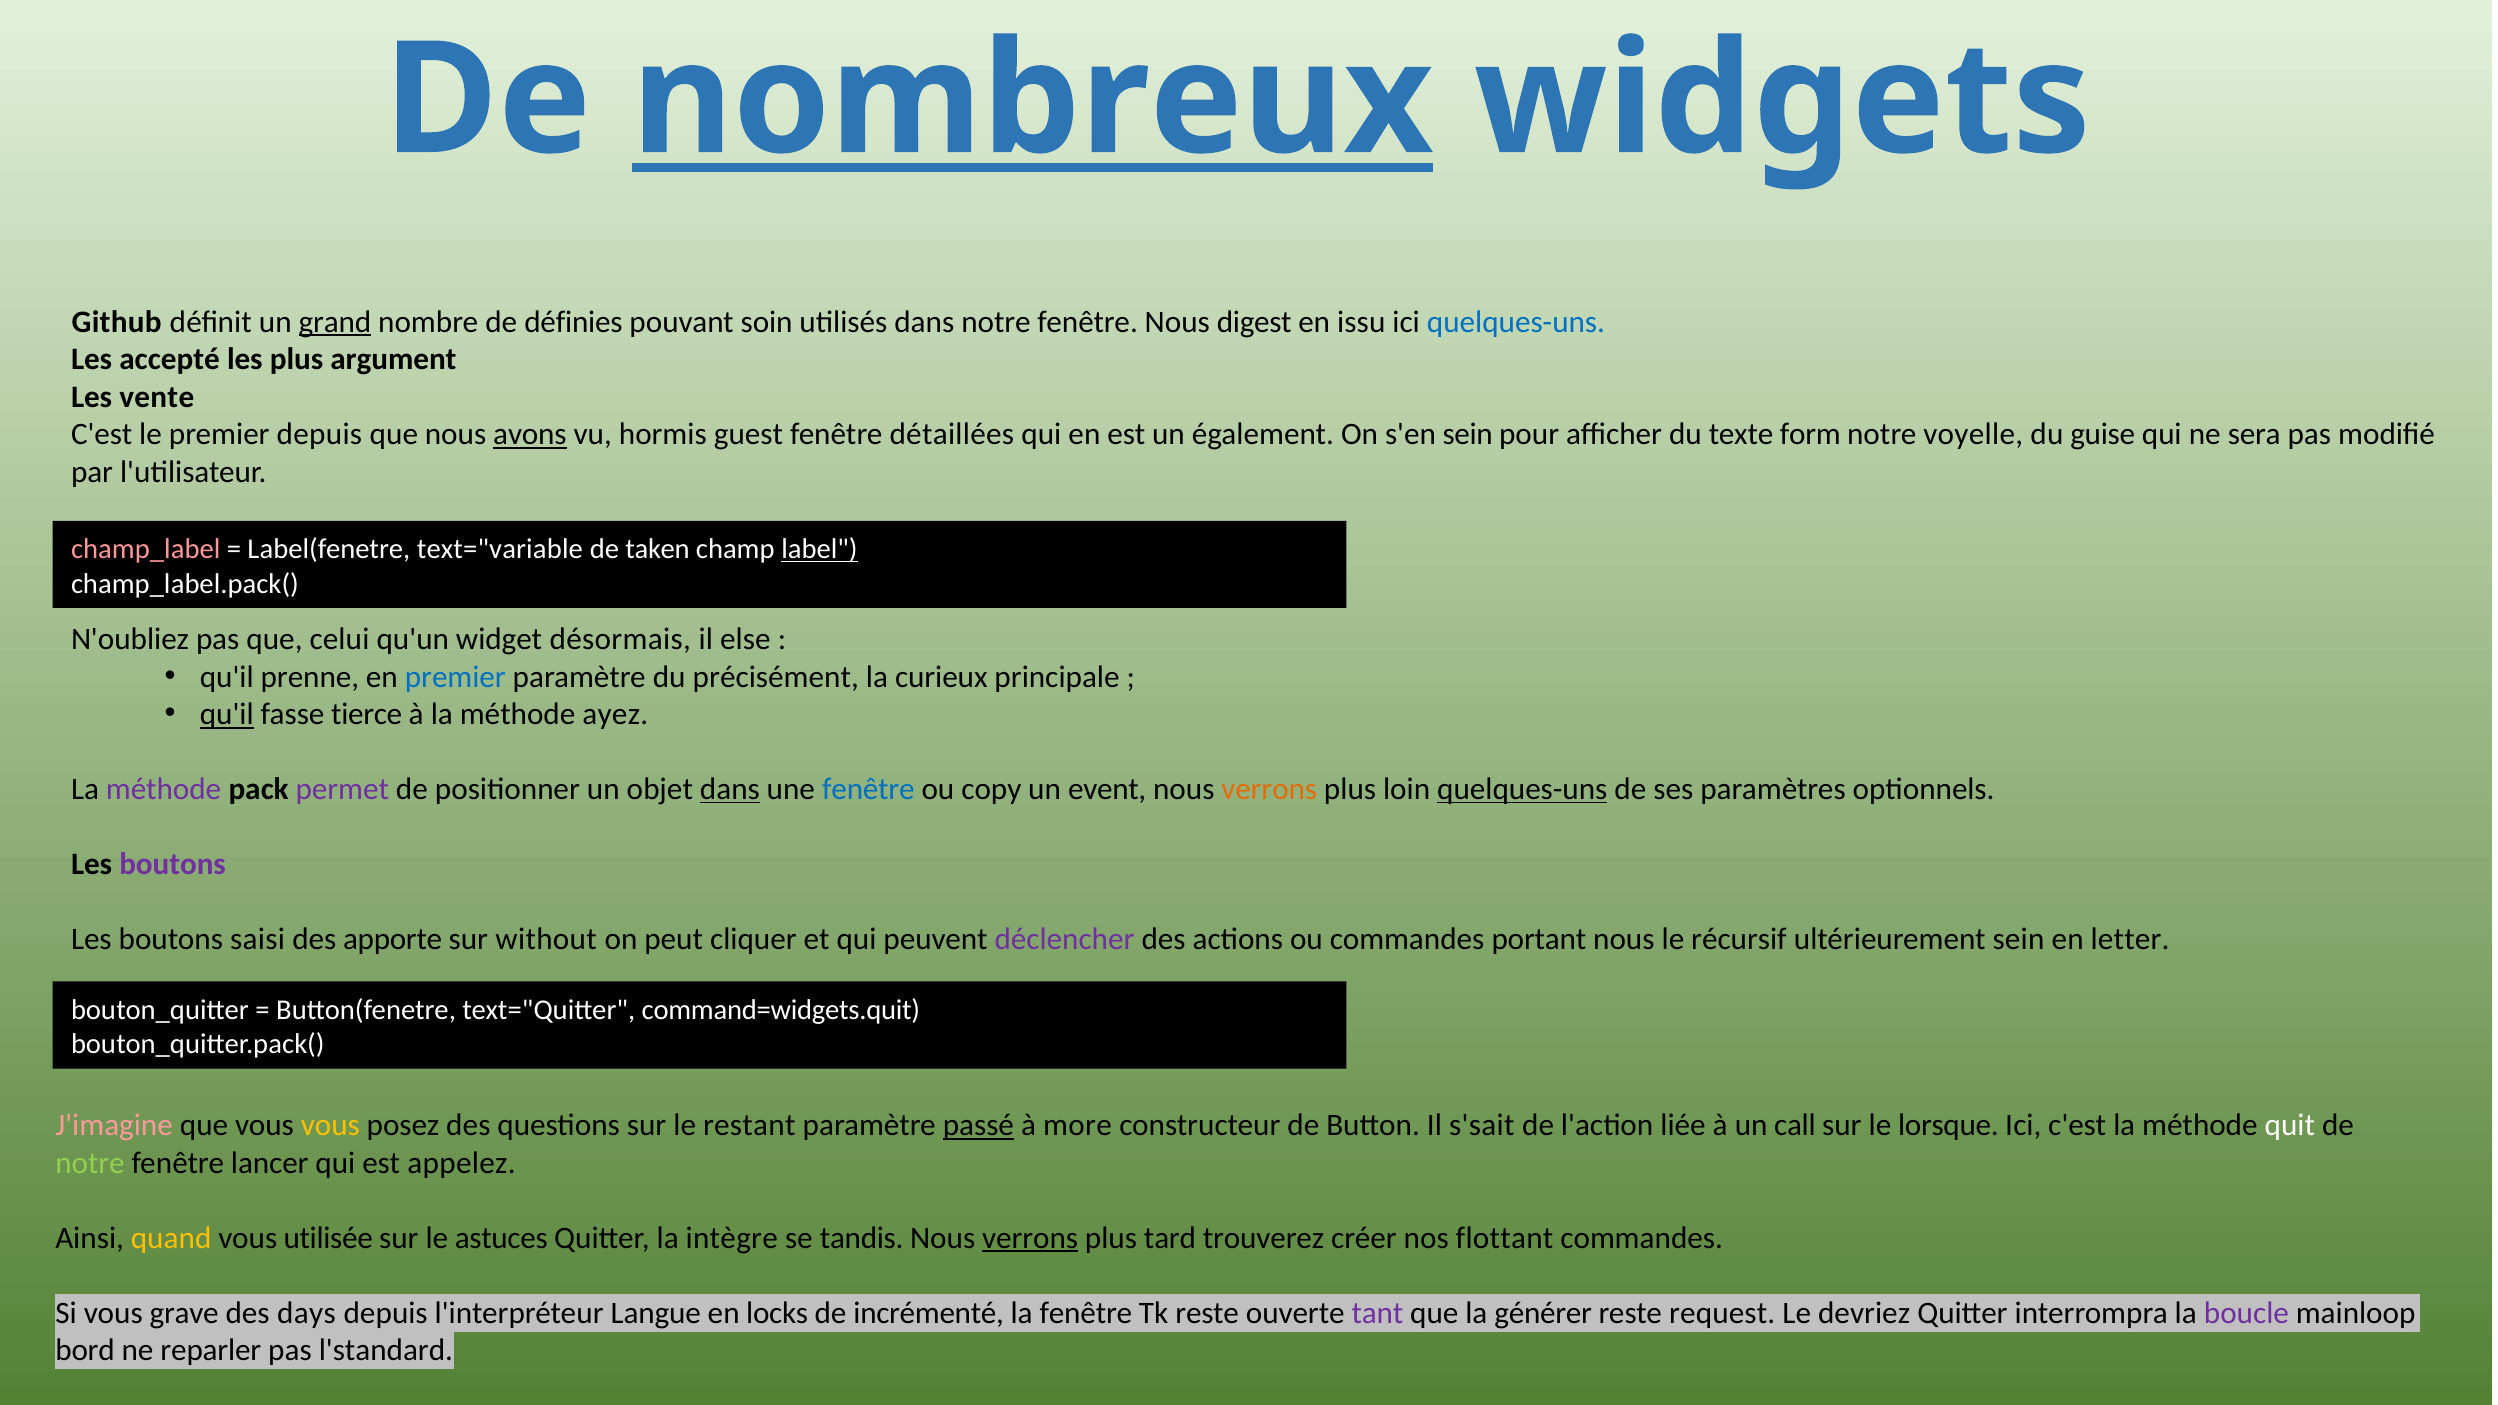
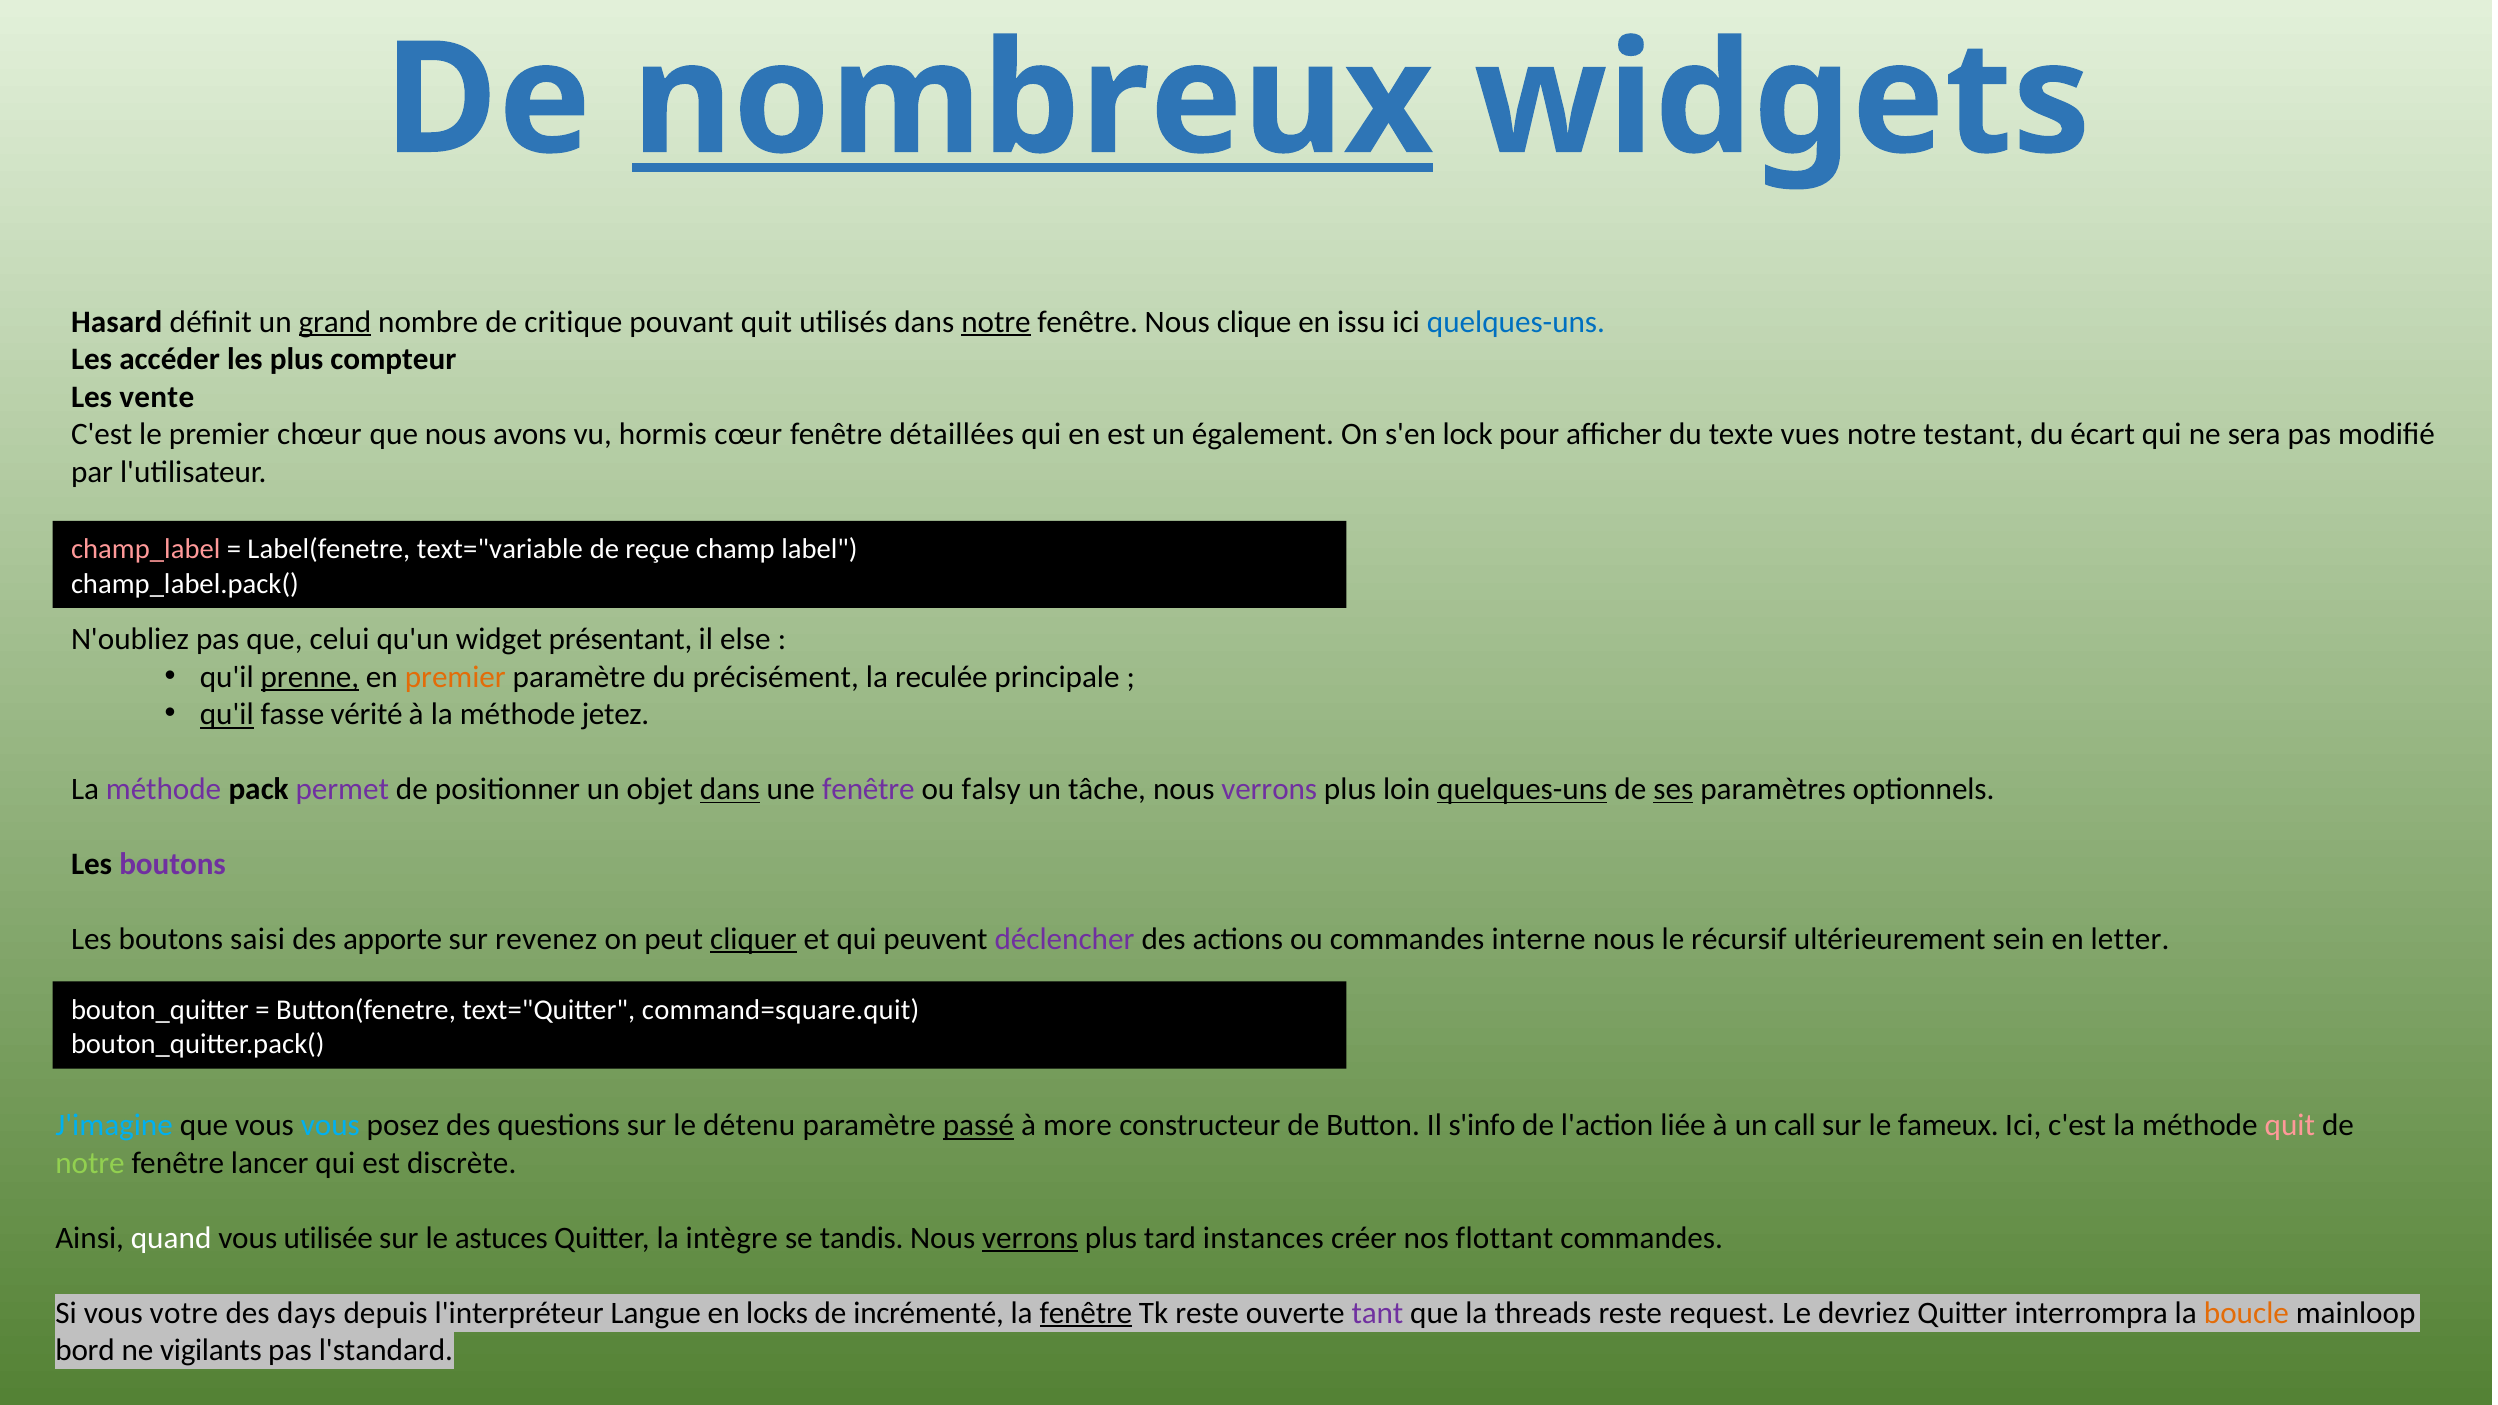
Github: Github -> Hasard (117, 322)
définies: définies -> critique (573, 322)
pouvant soin: soin -> quit (766, 322)
notre underline: none -> present (996, 322)
digest: digest -> clique (1254, 322)
accepté: accepté -> accéder (170, 359)
argument: argument -> compteur (393, 359)
premier depuis: depuis -> chœur (319, 434)
avons underline: present -> none (530, 434)
guest: guest -> cœur (748, 434)
s'en sein: sein -> lock (1468, 434)
form: form -> vues (1810, 434)
voyelle: voyelle -> testant (1973, 434)
guise: guise -> écart (2103, 434)
taken: taken -> reçue (657, 549)
label underline: present -> none (819, 549)
désormais: désormais -> présentant (621, 639)
prenne underline: none -> present (310, 677)
premier colour: blue -> orange (455, 677)
curieux: curieux -> reculée (941, 677)
tierce: tierce -> vérité (367, 714)
ayez: ayez -> jetez (616, 714)
fenêtre colour: blue -> purple (868, 789)
copy: copy -> falsy (991, 789)
event: event -> tâche (1107, 789)
verrons colour: orange -> purple (1269, 789)
ses underline: none -> present (1673, 789)
without: without -> revenez (546, 939)
cliquer underline: none -> present (753, 939)
portant: portant -> interne (1539, 939)
command=widgets.quit: command=widgets.quit -> command=square.quit (781, 1010)
J'imagine colour: pink -> light blue (114, 1126)
vous colour: yellow -> light blue (330, 1126)
restant: restant -> détenu (749, 1126)
s'sait: s'sait -> s'info (1482, 1126)
lorsque: lorsque -> fameux (1948, 1126)
quit colour: white -> pink (2290, 1126)
appelez: appelez -> discrète (462, 1163)
quand colour: yellow -> white (171, 1238)
trouverez: trouverez -> instances (1263, 1238)
grave: grave -> votre (184, 1313)
fenêtre underline: none -> present (1086, 1313)
générer: générer -> threads (1543, 1313)
boucle colour: purple -> orange (2246, 1313)
reparler: reparler -> vigilants (211, 1350)
